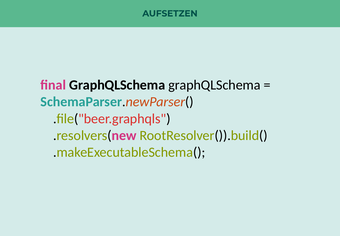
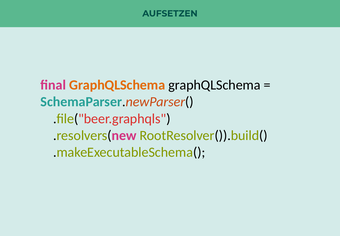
GraphQLSchema colour: black -> orange (117, 85)
